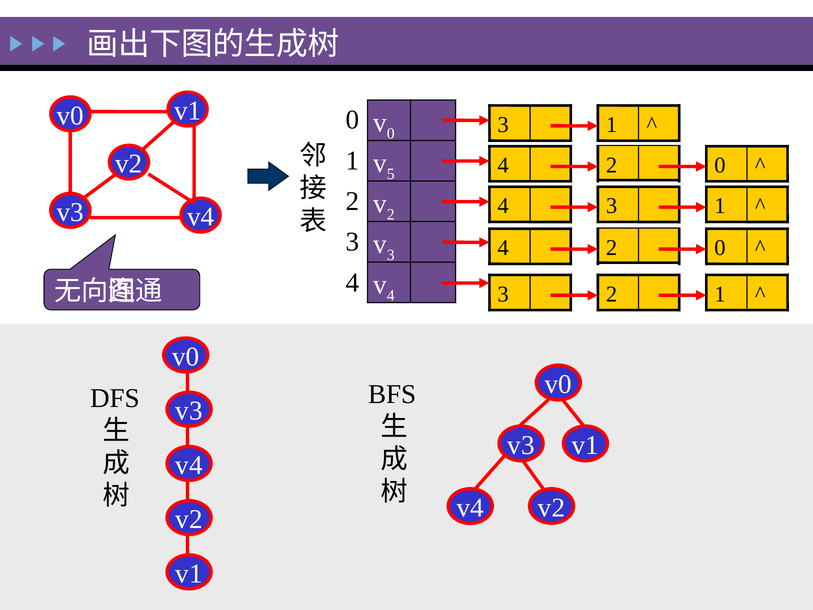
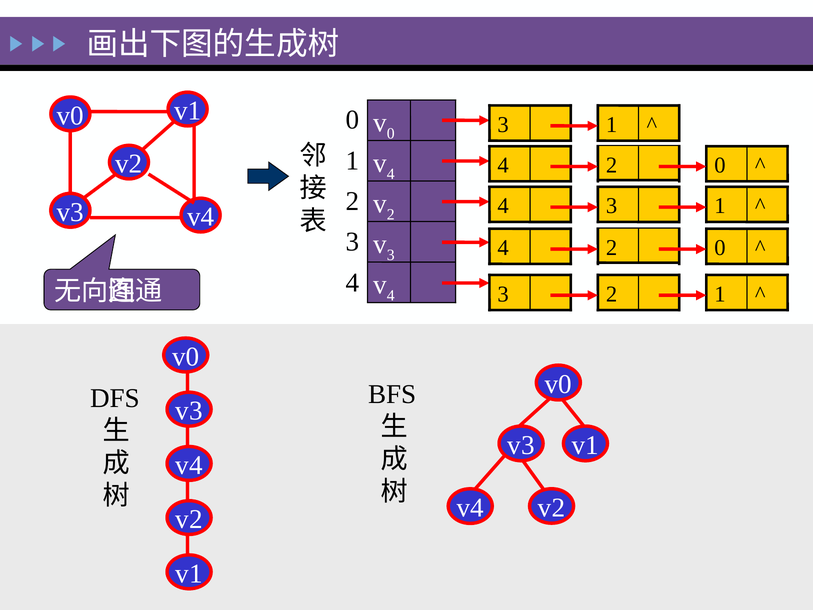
5: 5 -> 4 (391, 174)
